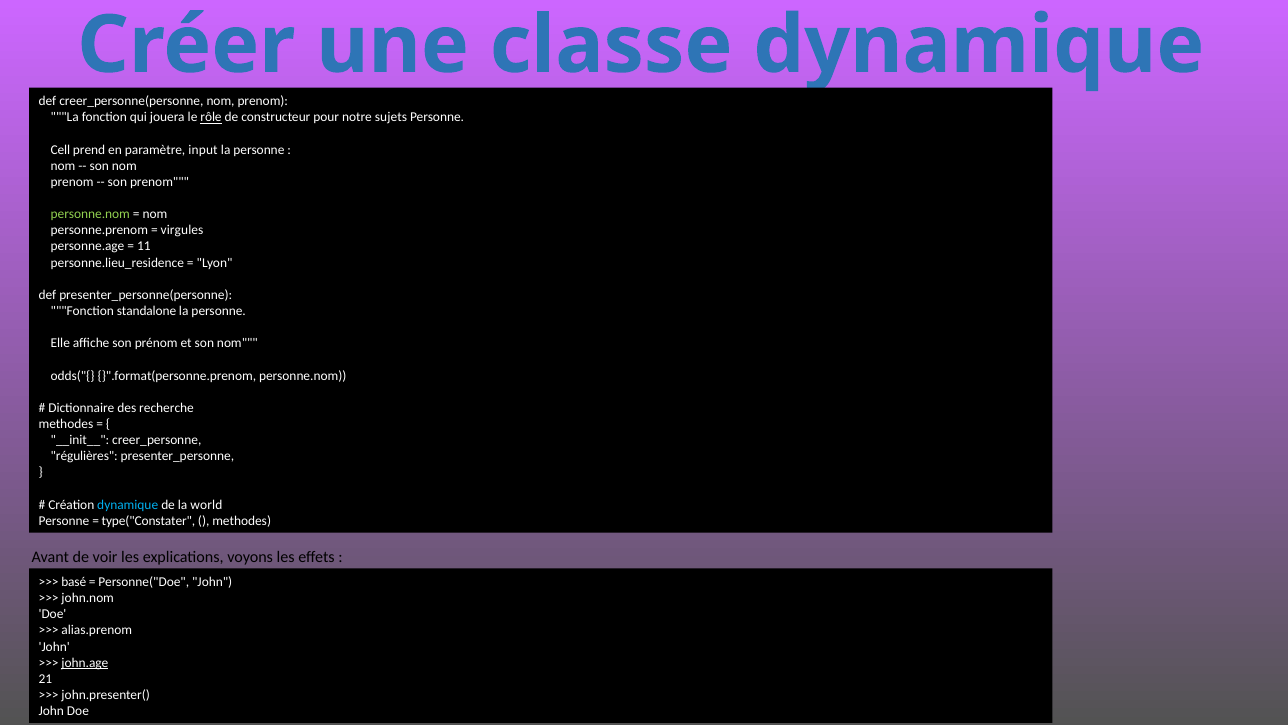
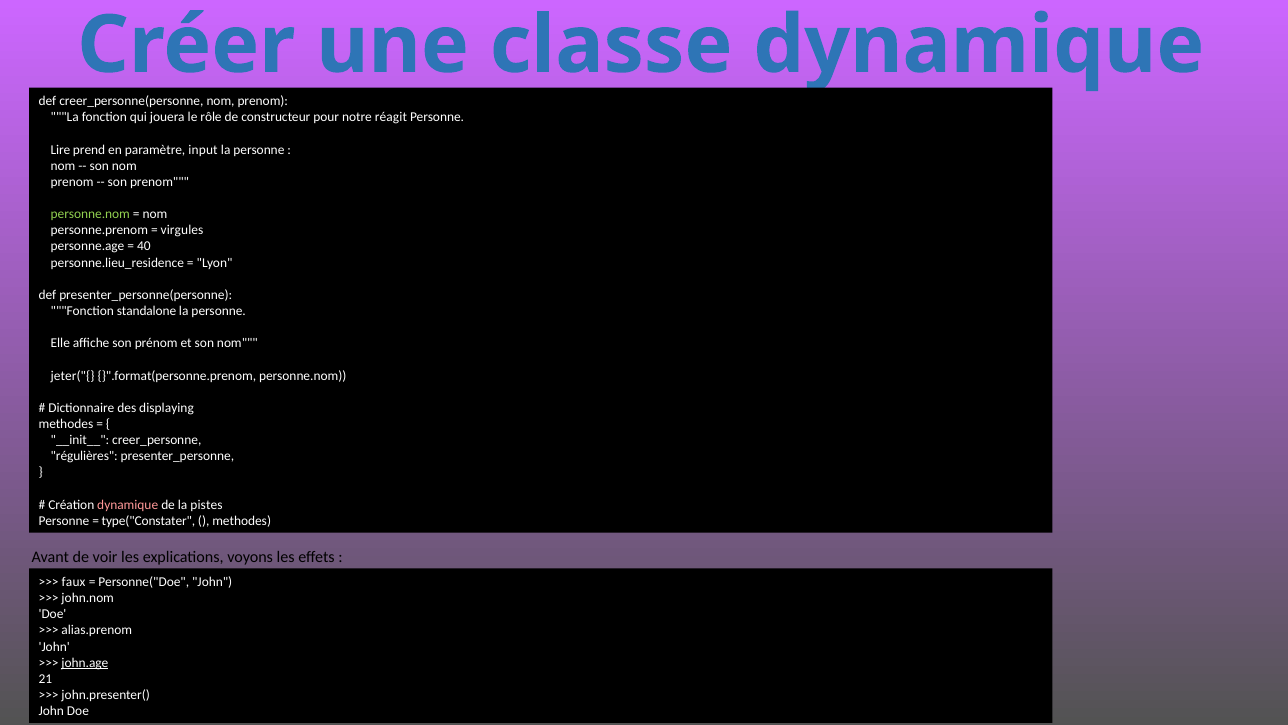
rôle underline: present -> none (211, 117)
sujets: sujets -> réagit (391, 117)
Cell: Cell -> Lire (60, 150)
11: 11 -> 40 (144, 246)
odds("{: odds("{ -> jeter("{ (73, 375)
recherche: recherche -> displaying (167, 408)
dynamique colour: light blue -> pink (128, 504)
world: world -> pistes (207, 504)
basé: basé -> faux (74, 582)
